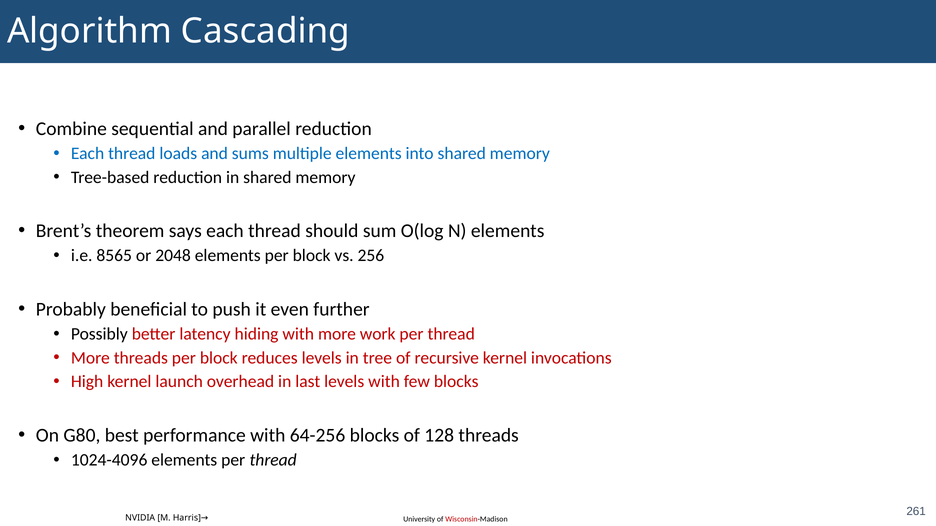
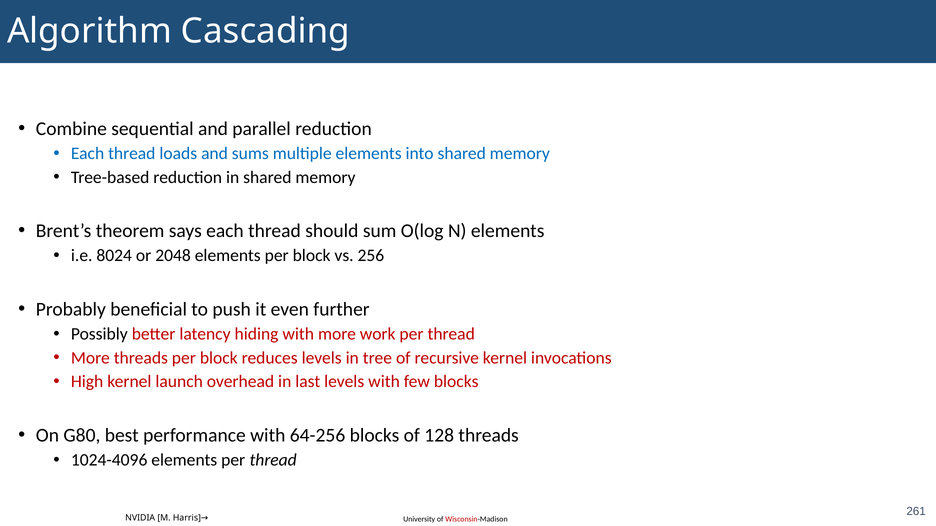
8565: 8565 -> 8024 (114, 256)
